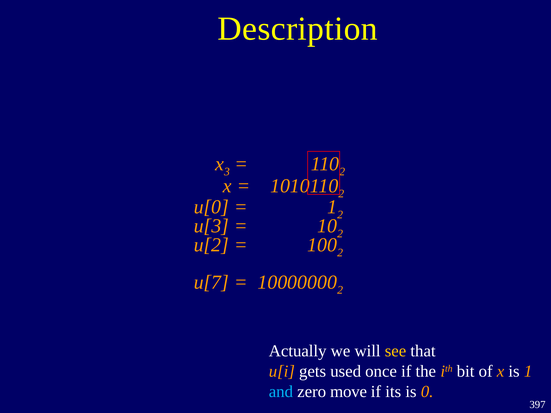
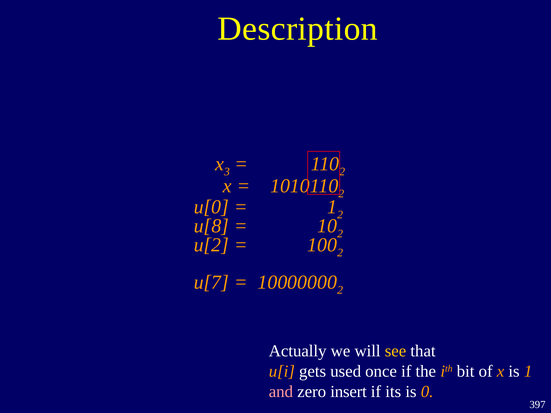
u[3: u[3 -> u[8 (211, 226)
and colour: light blue -> pink (281, 392)
move: move -> insert (349, 392)
